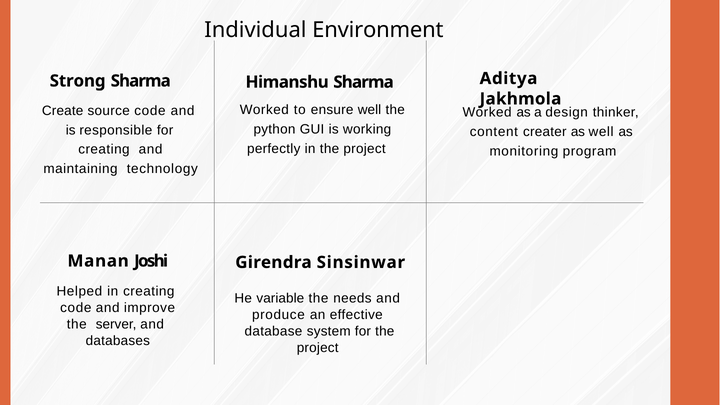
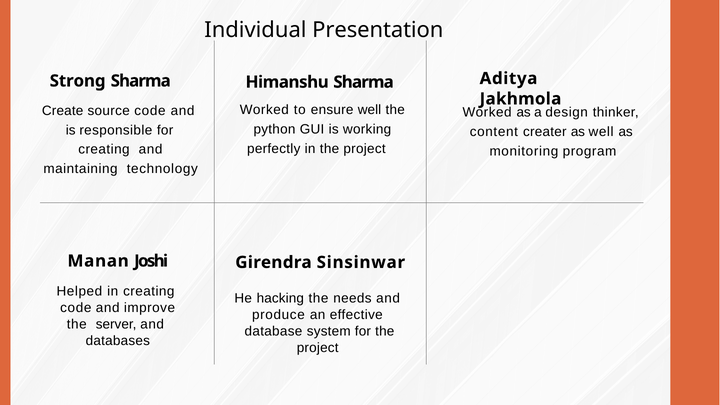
Environment: Environment -> Presentation (378, 30)
variable: variable -> hacking (280, 298)
